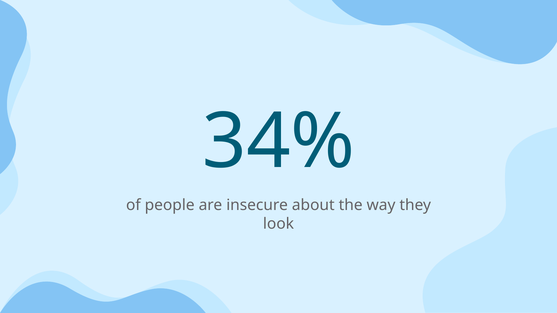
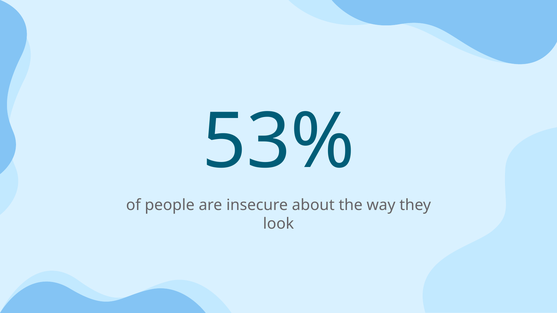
34%: 34% -> 53% (278, 142)
